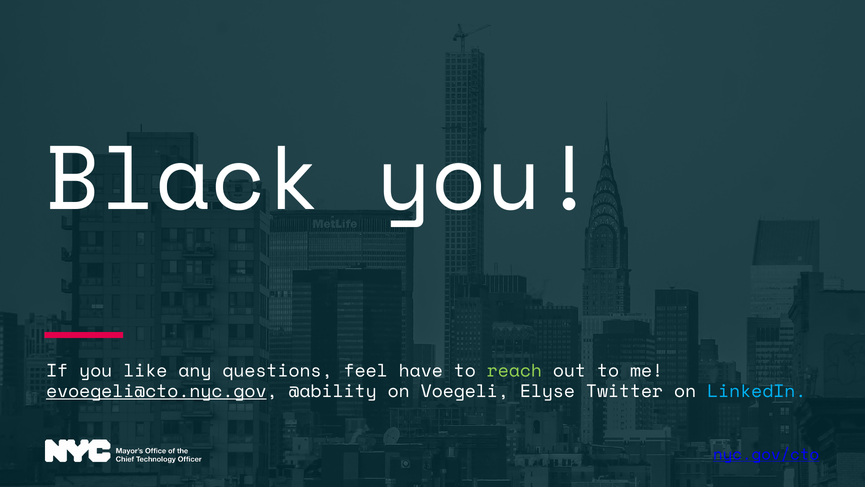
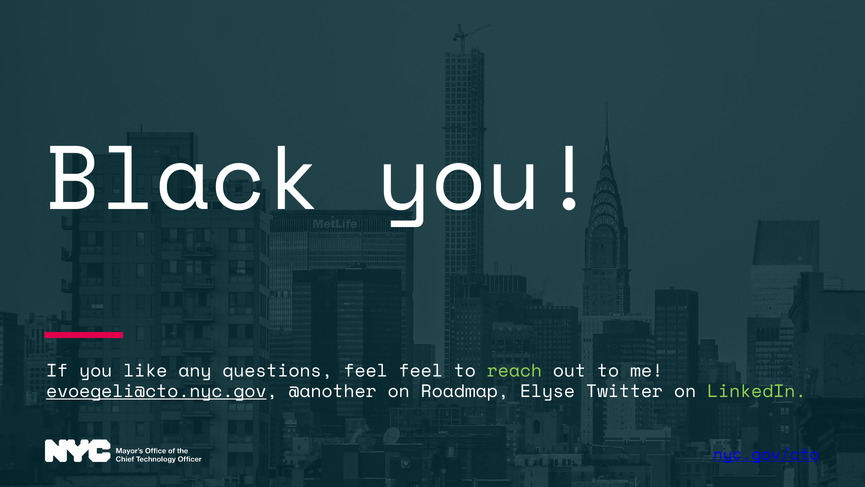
feel have: have -> feel (421, 370)
@ability: @ability -> @another (333, 391)
Voegeli: Voegeli -> Roadmap (465, 391)
LinkedIn colour: light blue -> light green (757, 391)
